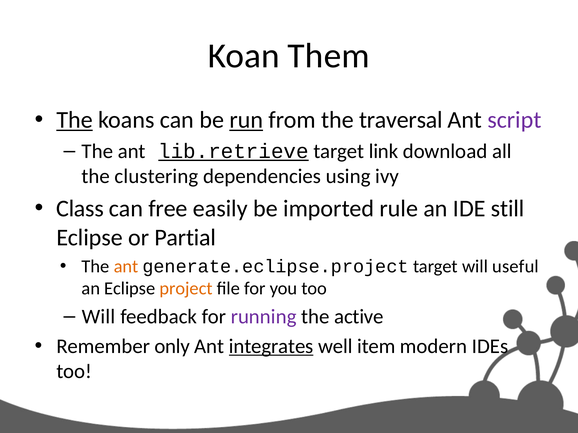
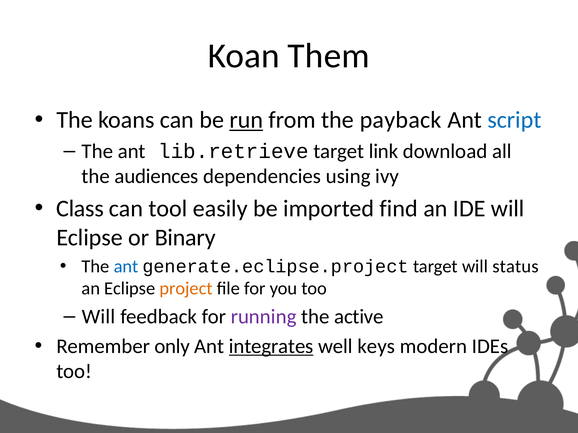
The underline: present -> none (75, 120)
traversal: traversal -> payback (401, 120)
script colour: purple -> blue (514, 120)
lib.retrieve underline: present -> none (233, 151)
clustering: clustering -> audiences (157, 176)
free: free -> tool (168, 209)
rule: rule -> find (399, 209)
IDE still: still -> will (508, 209)
Partial: Partial -> Binary (185, 238)
ant colour: orange -> blue (126, 267)
useful: useful -> status (516, 267)
item: item -> keys (376, 347)
